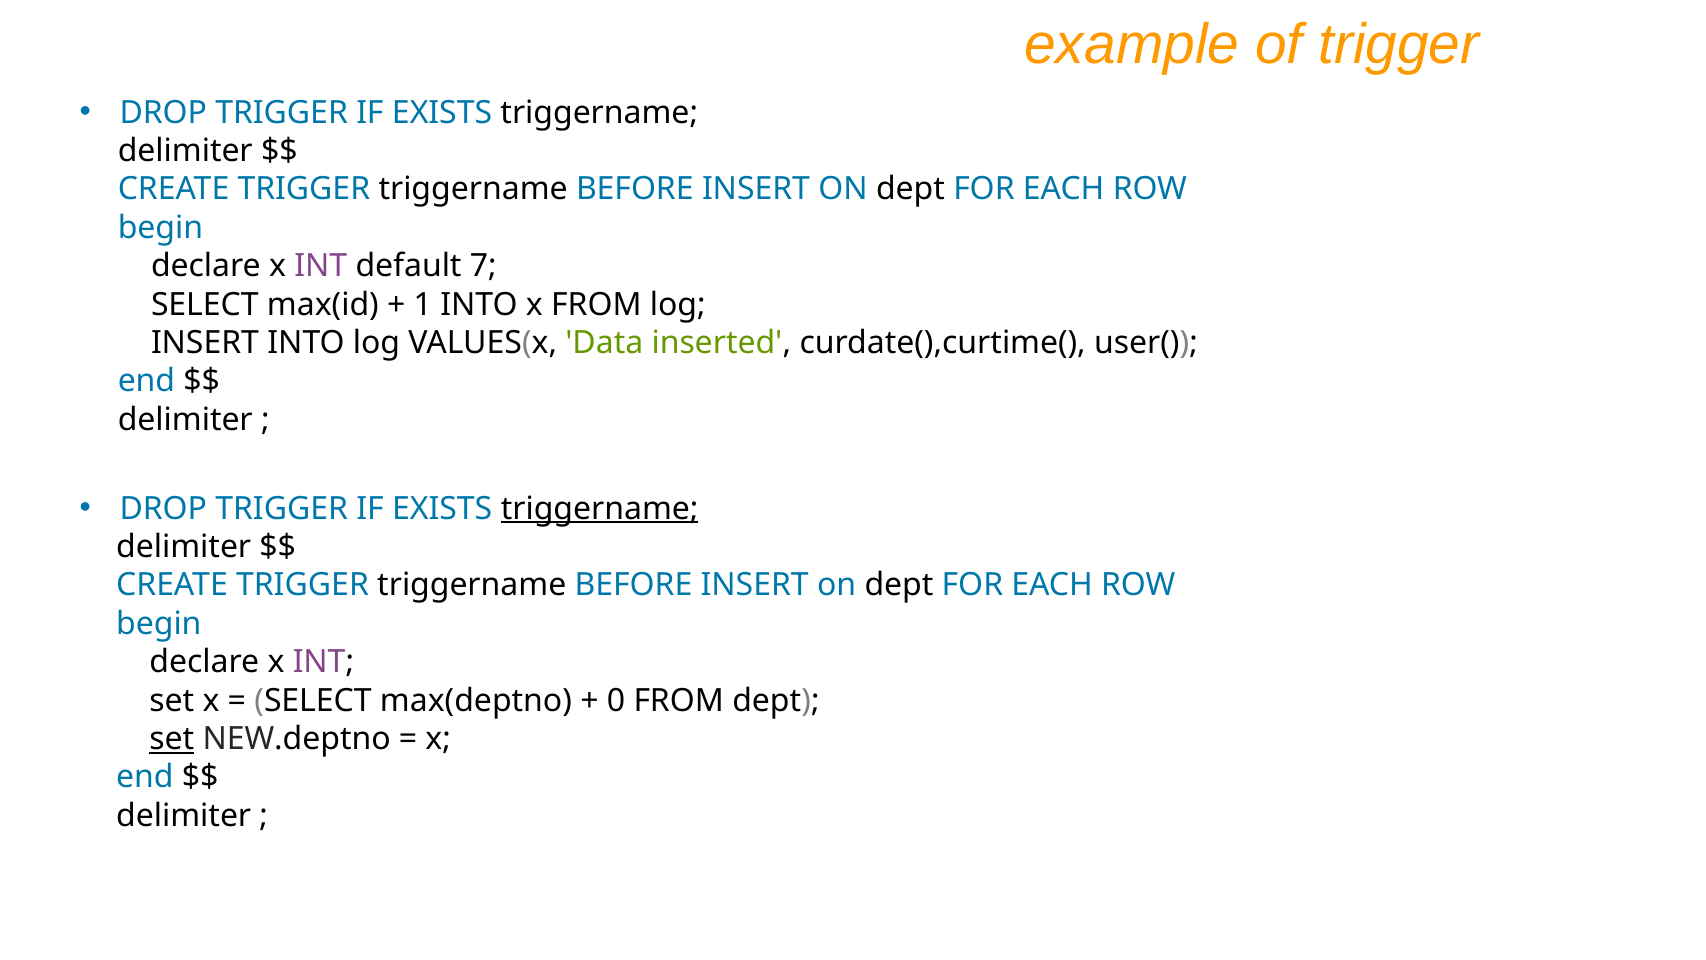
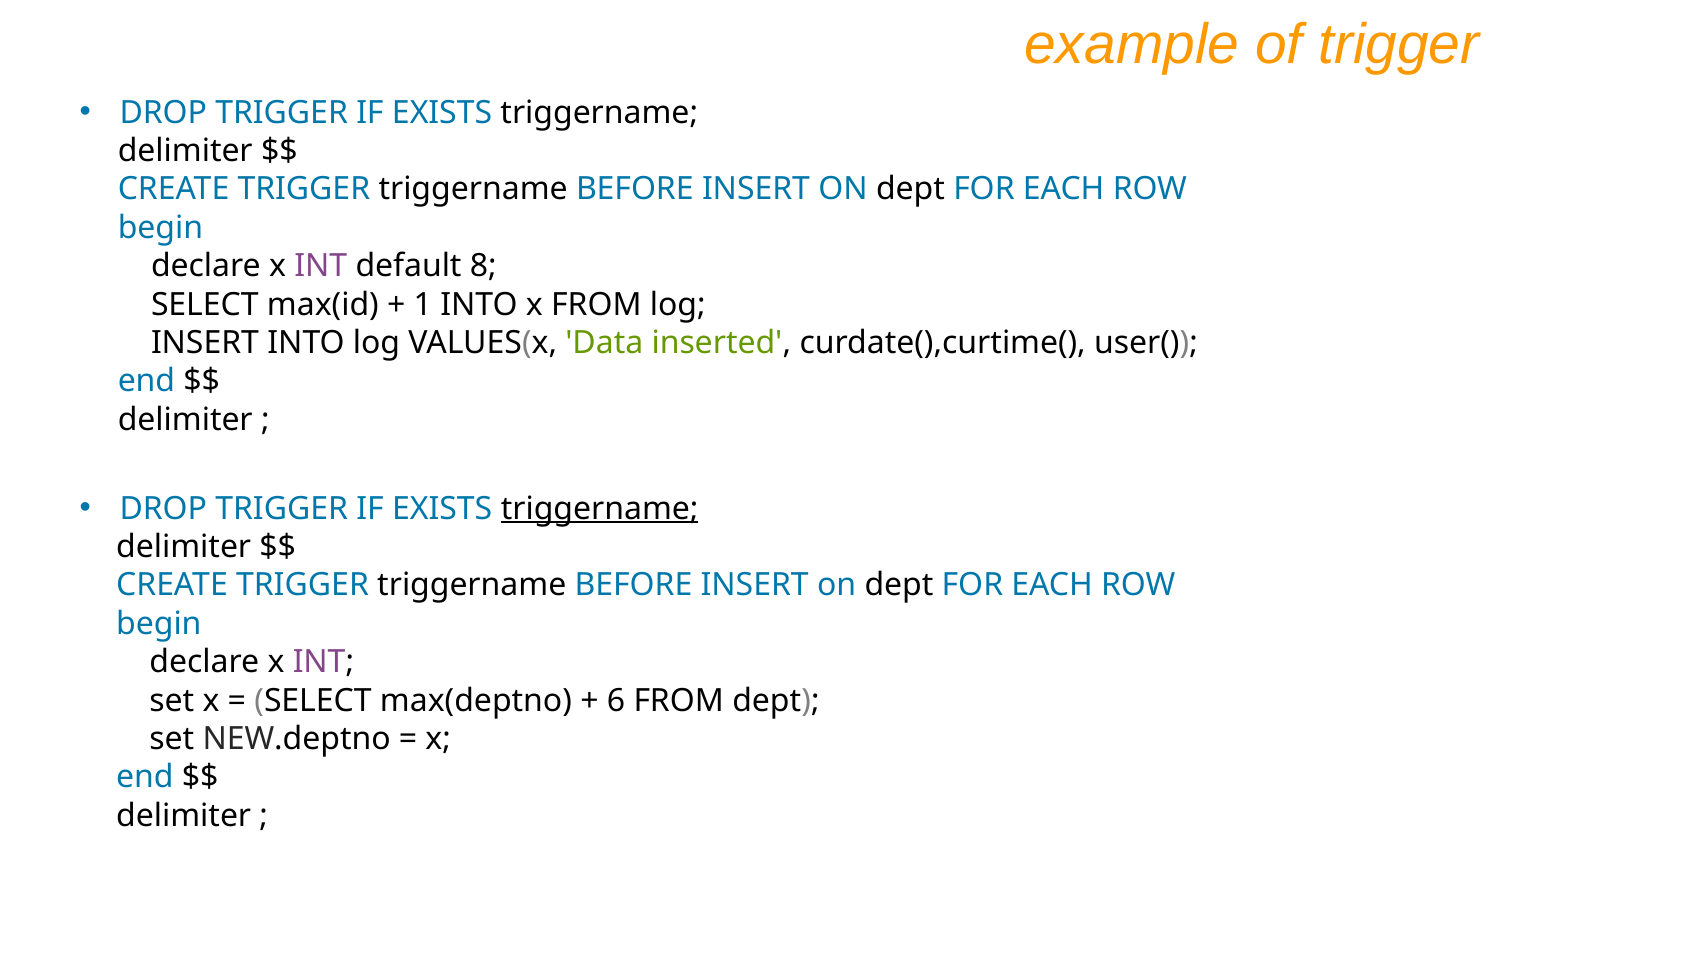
7: 7 -> 8 (483, 266)
0: 0 -> 6 (616, 700)
set underline: present -> none (172, 739)
